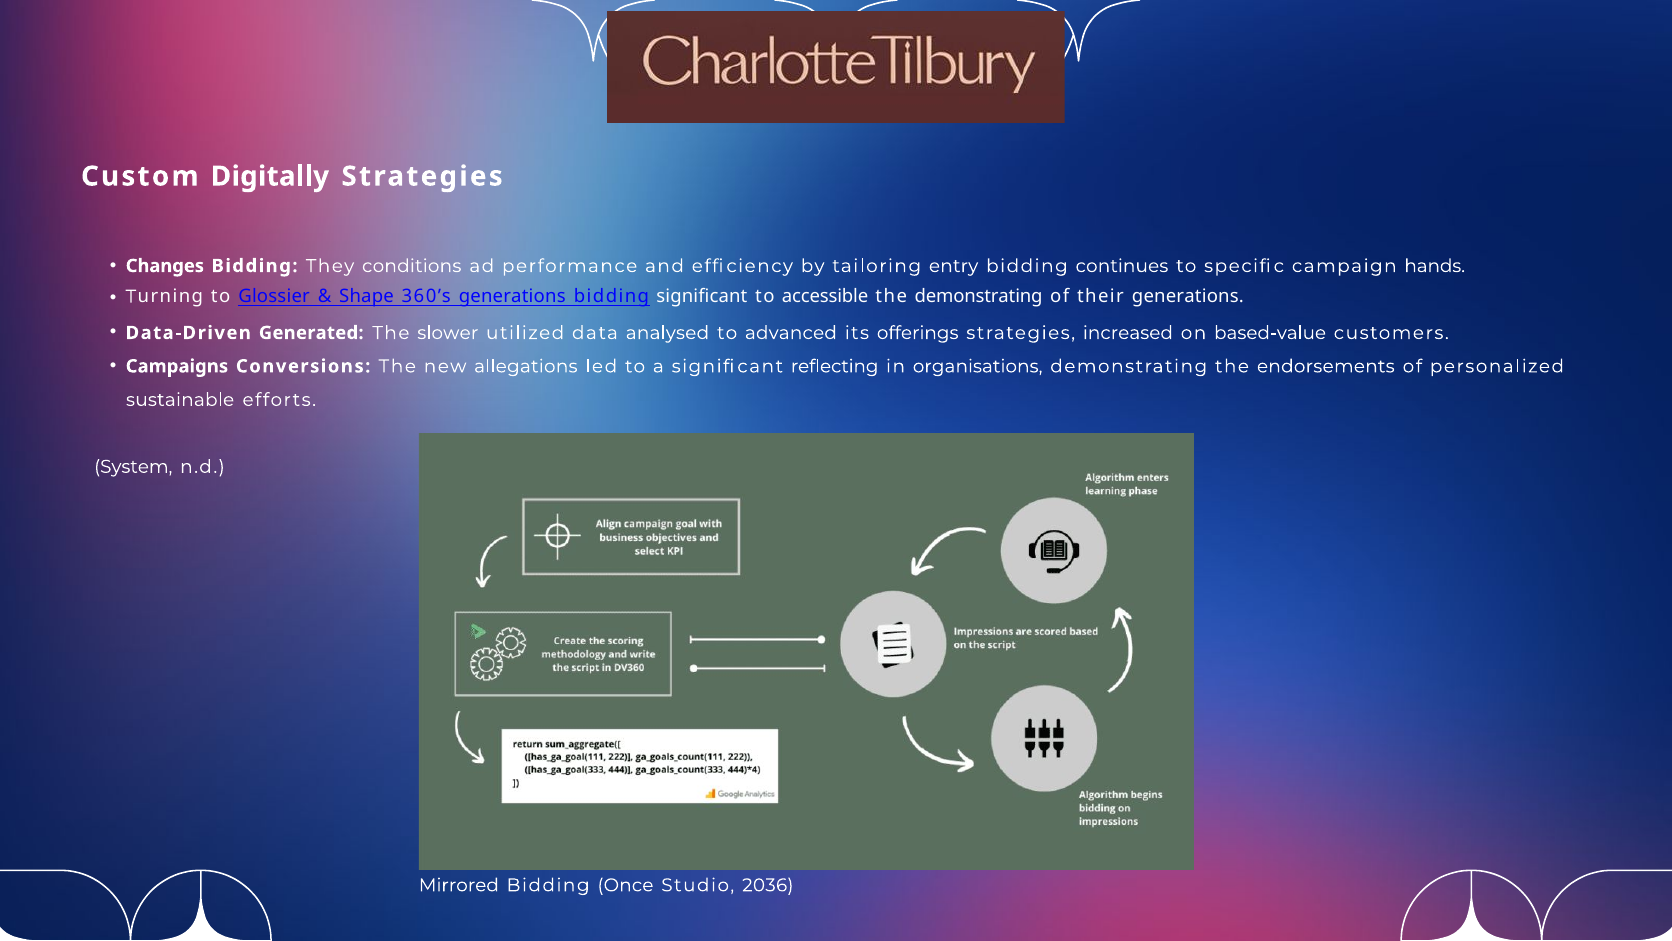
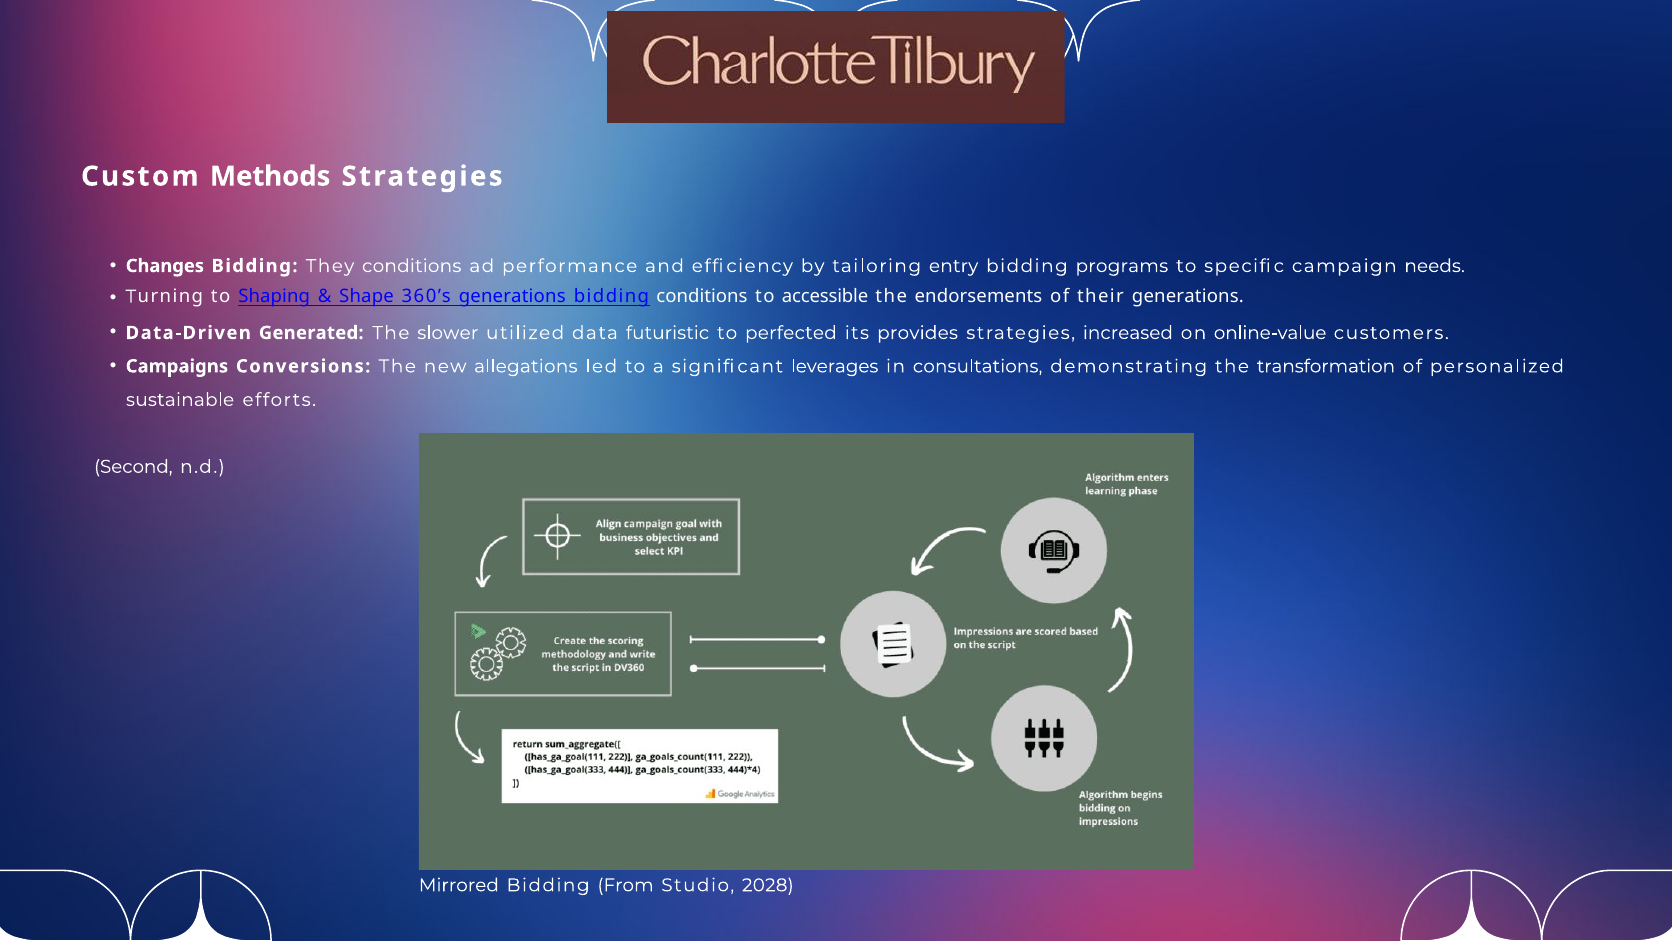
Digitally: Digitally -> Methods (270, 176)
continues: continues -> programs (1122, 266)
hands: hands -> needs (1435, 266)
Glossier: Glossier -> Shaping (274, 296)
bidding significant: significant -> conditions (702, 296)
the demonstrating: demonstrating -> endorsements (978, 296)
analysed: analysed -> futuristic (667, 333)
advanced: advanced -> perfected (791, 333)
offerings: offerings -> provides (918, 333)
based-value: based-value -> online-value (1270, 333)
reflecting: reflecting -> leverages (835, 366)
organisations: organisations -> consultations (978, 366)
endorsements: endorsements -> transformation (1326, 366)
System: System -> Second (133, 466)
Once: Once -> From (626, 885)
2036: 2036 -> 2028 (768, 885)
